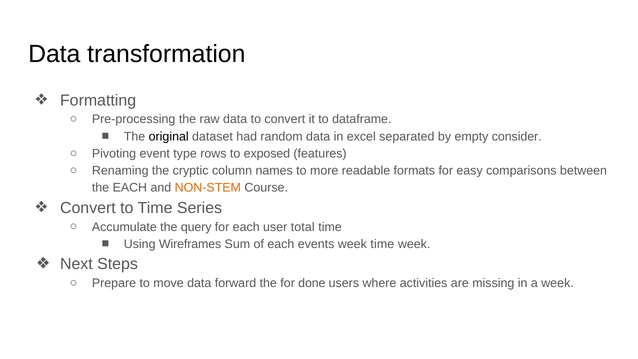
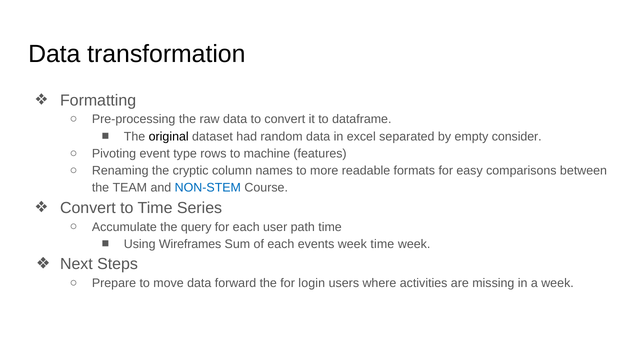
exposed: exposed -> machine (267, 154)
the EACH: EACH -> TEAM (130, 188)
NON-STEM colour: orange -> blue (208, 188)
total: total -> path (303, 227)
done: done -> login (312, 283)
